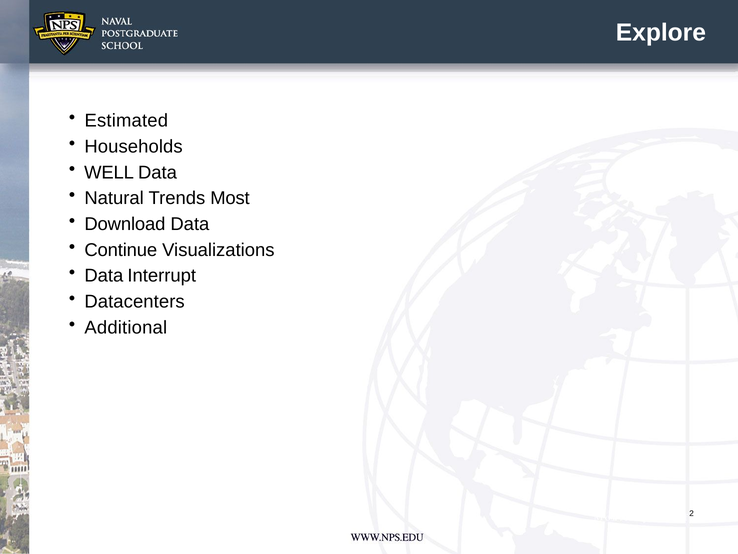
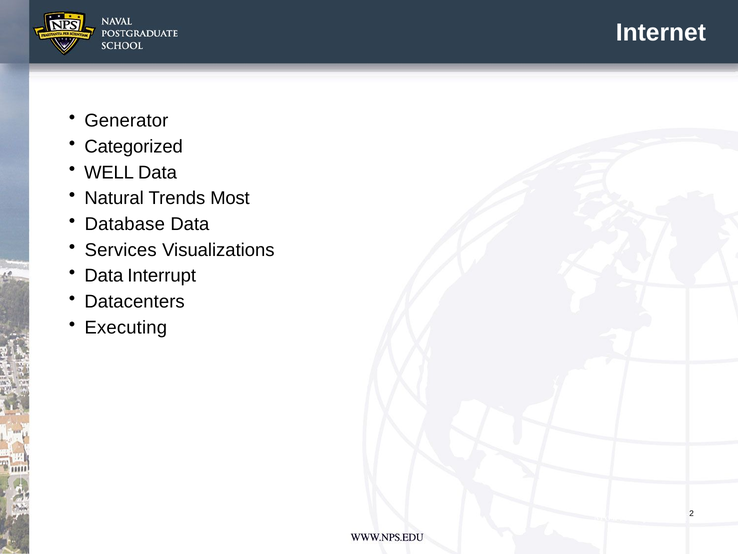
Explore: Explore -> Internet (661, 32)
Estimated: Estimated -> Generator (126, 121)
Households: Households -> Categorized (134, 146)
Download: Download -> Database (125, 224)
Continue: Continue -> Services (121, 250)
Additional: Additional -> Executing (126, 327)
